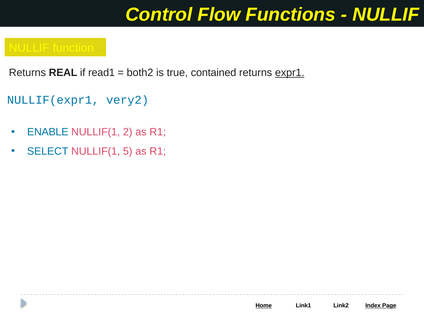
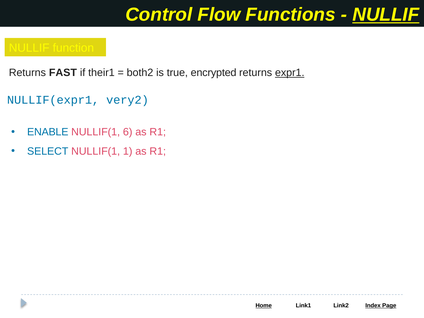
NULLIF underline: none -> present (386, 15)
REAL: REAL -> FAST (63, 73)
read1: read1 -> their1 (101, 73)
contained: contained -> encrypted (214, 73)
2: 2 -> 6 (128, 132)
5: 5 -> 1 (128, 151)
